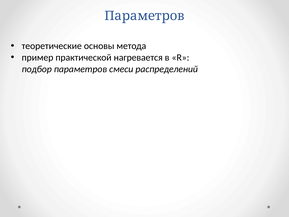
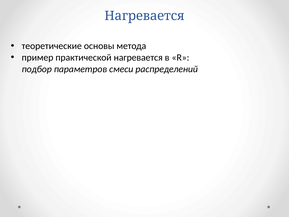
Параметров: Параметров -> Нагревается (144, 16)
